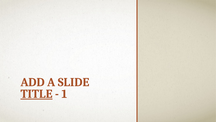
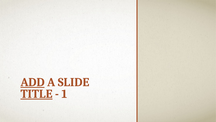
ADD underline: none -> present (33, 82)
